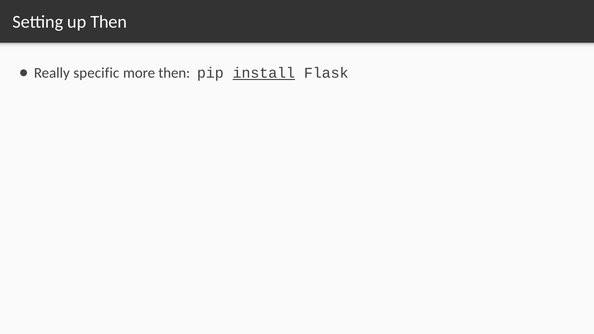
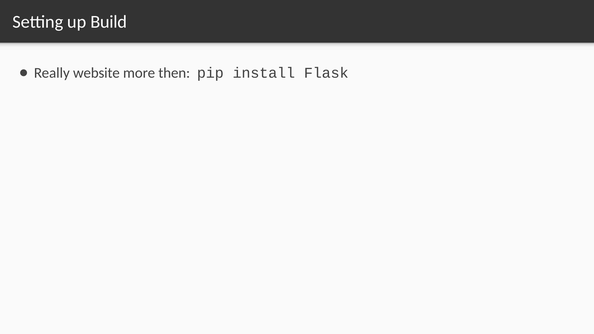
up Then: Then -> Build (109, 22)
specific: specific -> website (96, 73)
install underline: present -> none (264, 73)
